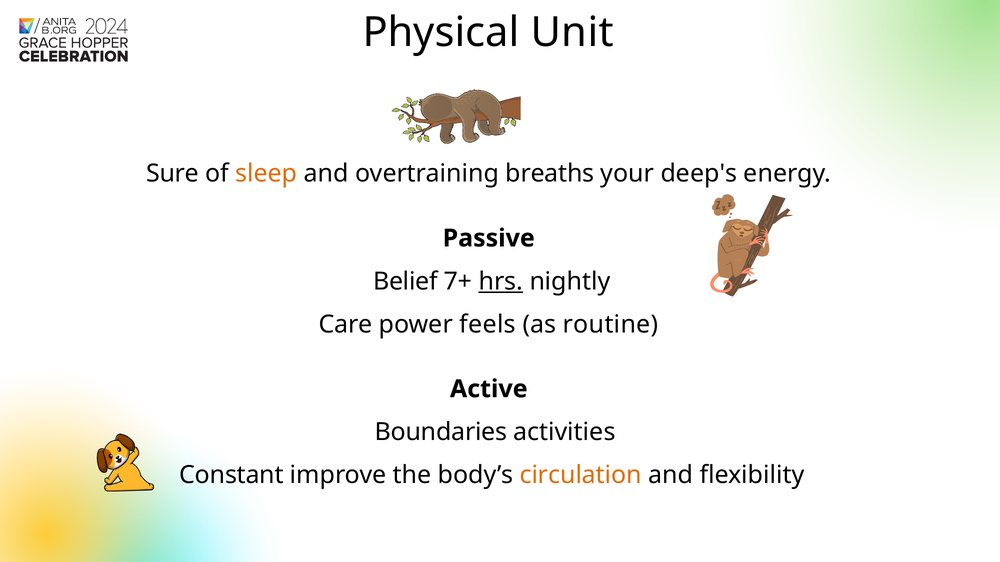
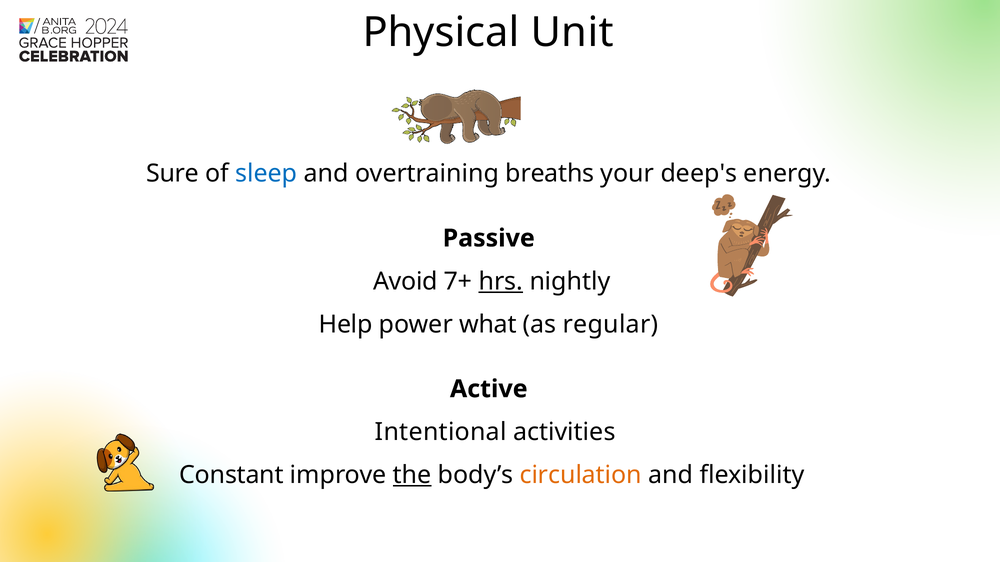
sleep colour: orange -> blue (266, 174)
Belief: Belief -> Avoid (405, 282)
Care: Care -> Help (346, 325)
feels: feels -> what (488, 325)
routine: routine -> regular (610, 325)
Boundaries: Boundaries -> Intentional (441, 432)
the underline: none -> present (412, 476)
